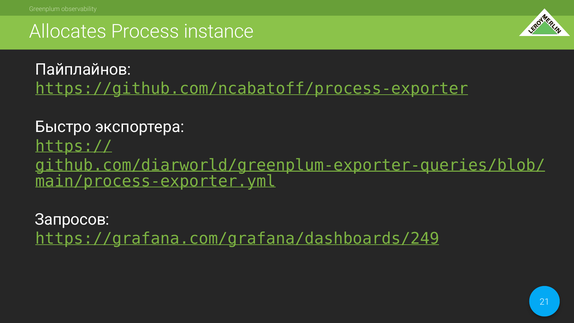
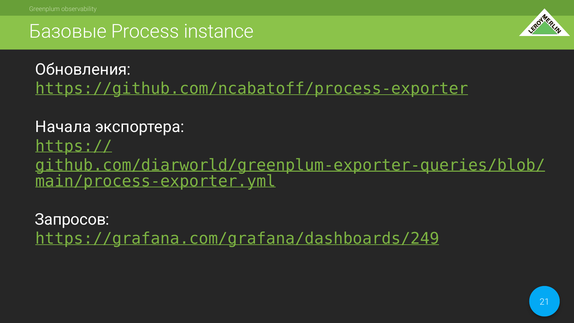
Allocates: Allocates -> Базовые (68, 31)
Пайплайнов: Пайплайнов -> Обновления (83, 69)
Быстро: Быстро -> Начала (63, 127)
